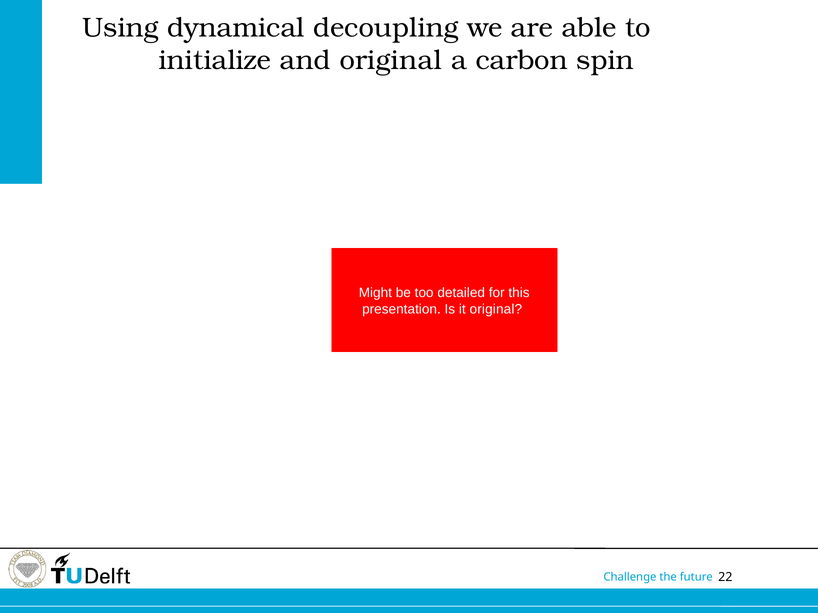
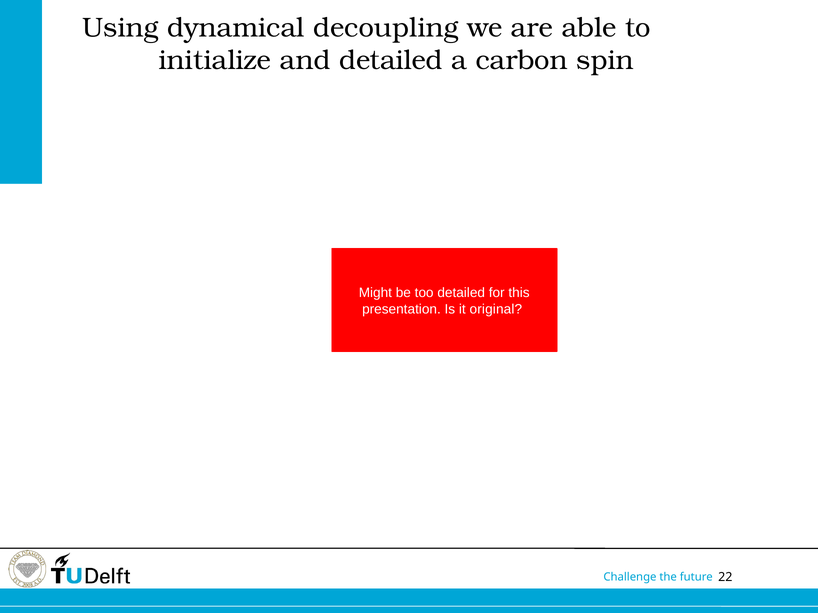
and original: original -> detailed (391, 60)
